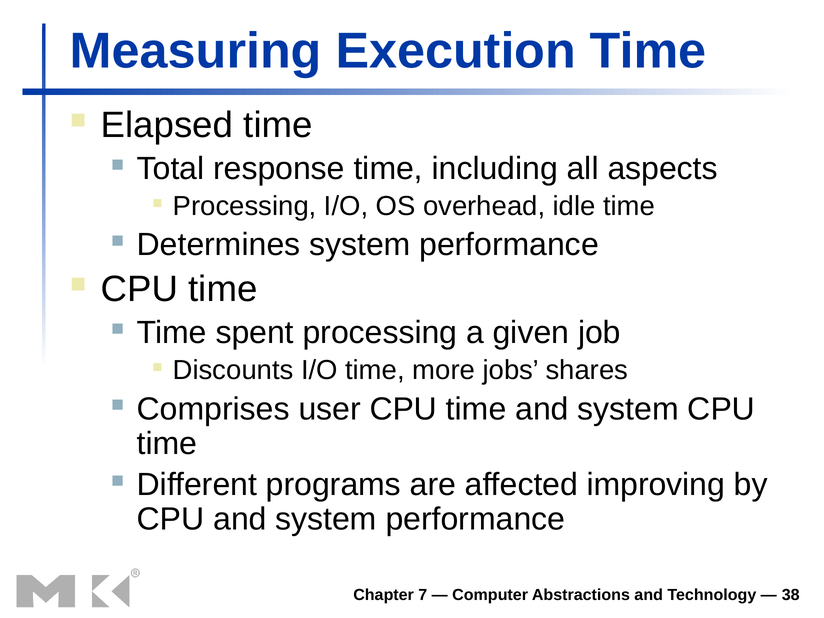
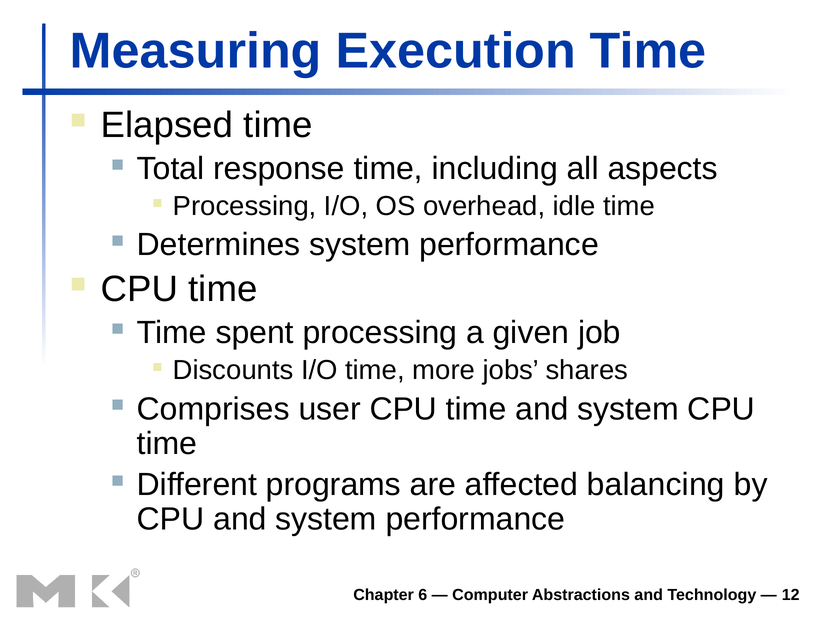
improving: improving -> balancing (656, 485)
7: 7 -> 6 (423, 595)
38: 38 -> 12 (791, 595)
